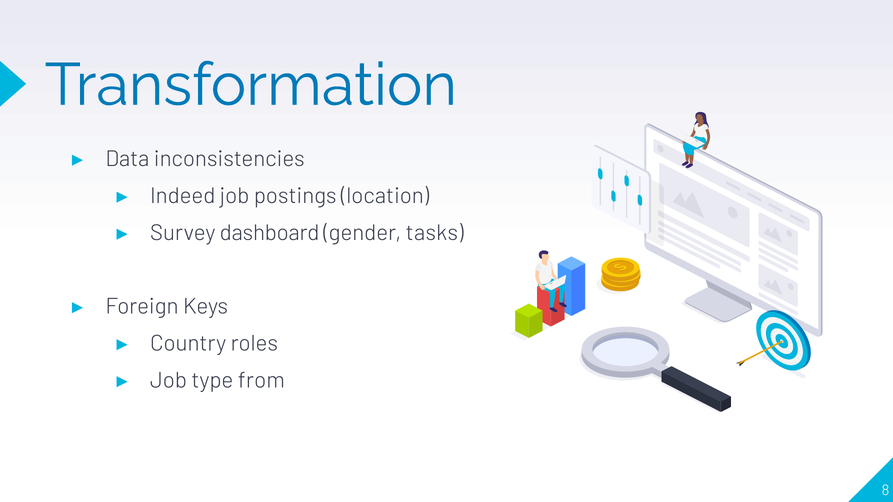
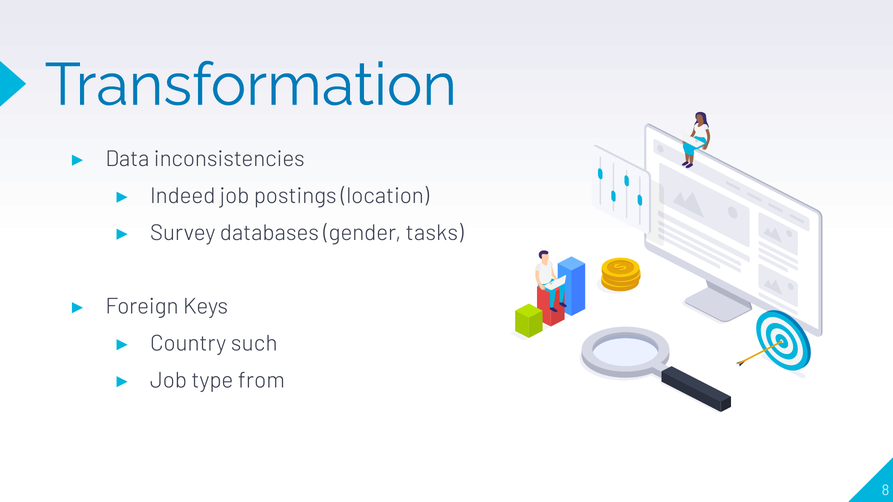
dashboard: dashboard -> databases (269, 233)
roles: roles -> such (254, 344)
